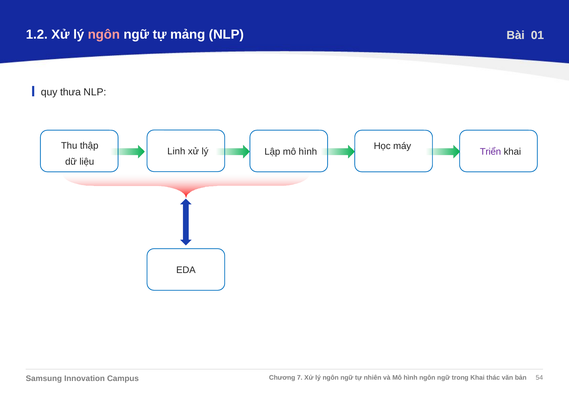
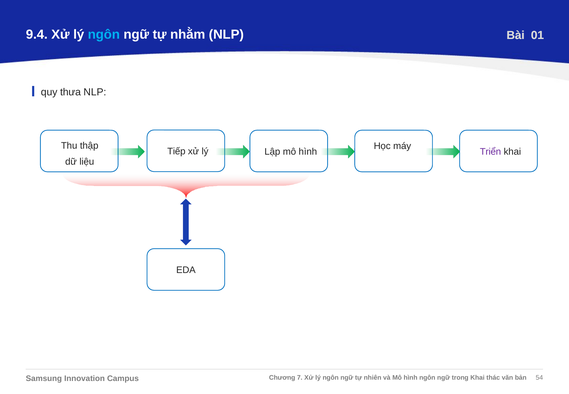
1.2: 1.2 -> 9.4 (37, 35)
ngôn colour: pink -> light blue (104, 35)
mảng: mảng -> nhằm (188, 35)
Linh: Linh -> Tiếp (176, 151)
